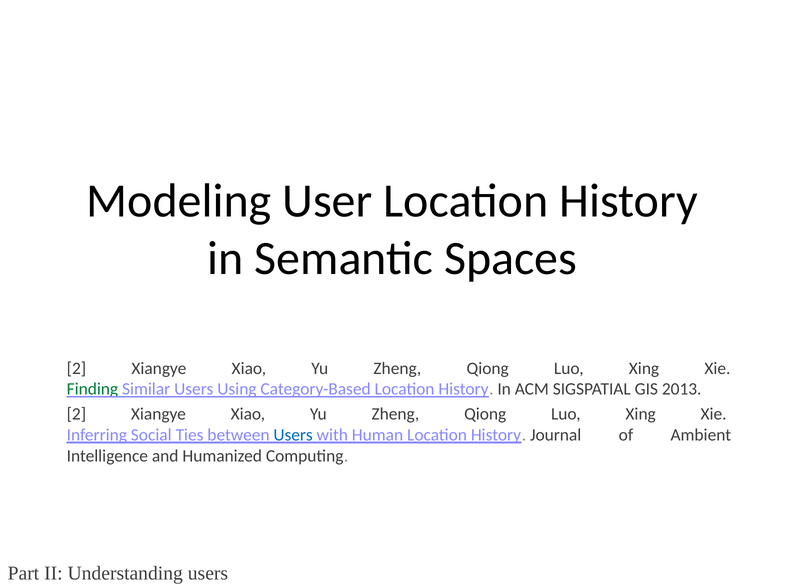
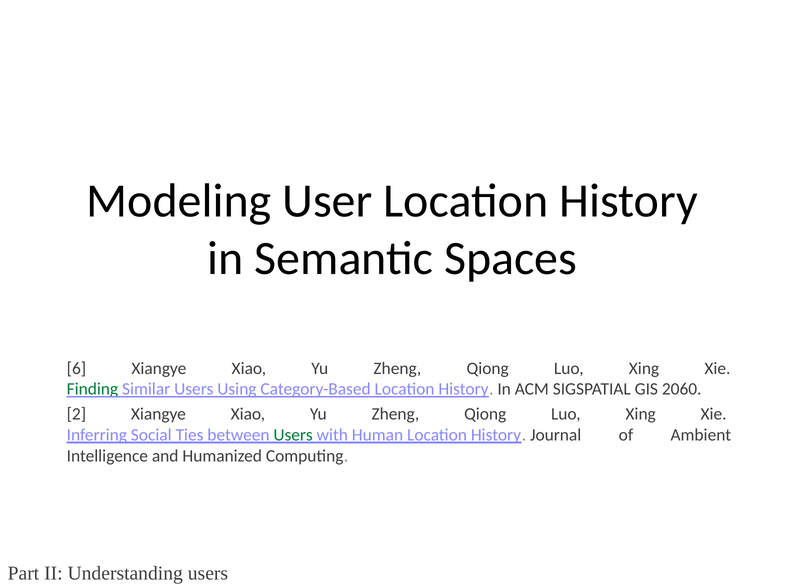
2: 2 -> 6 (76, 369)
2013: 2013 -> 2060 (682, 390)
Users colour: blue -> green (293, 435)
